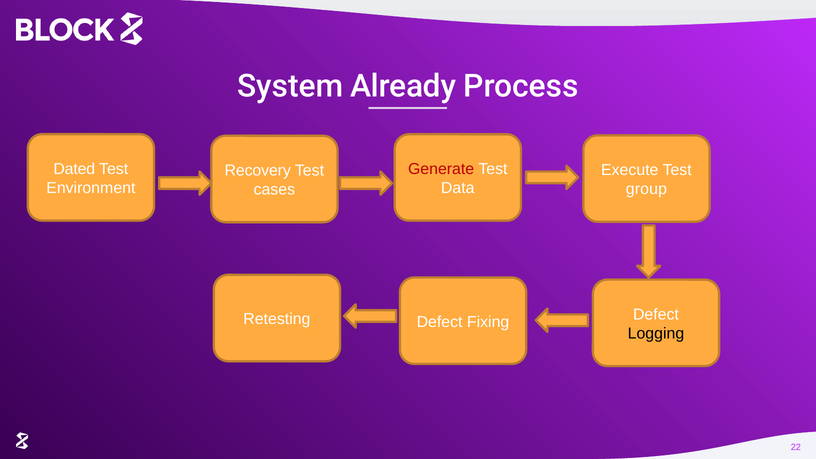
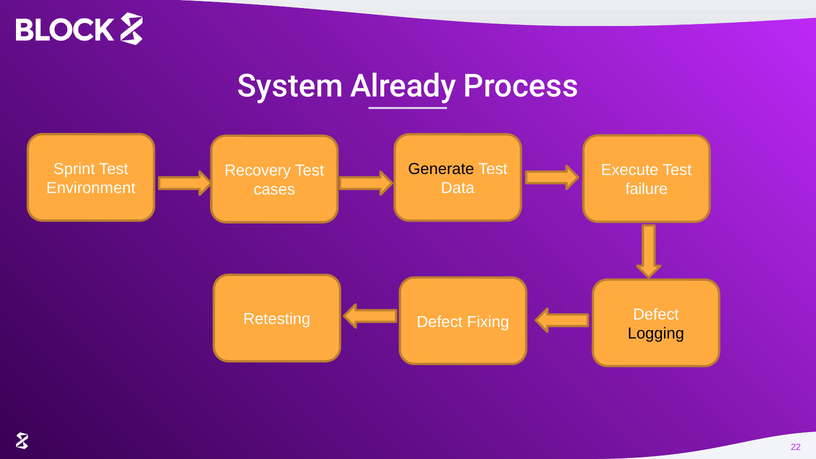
Dated: Dated -> Sprint (74, 169)
Generate colour: red -> black (441, 169)
group: group -> failure (647, 189)
